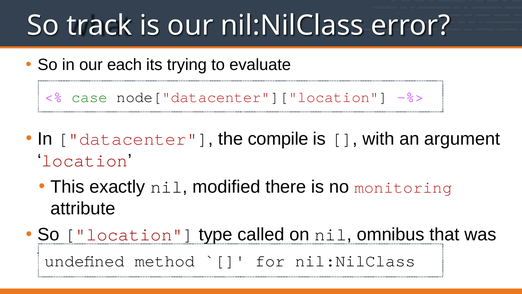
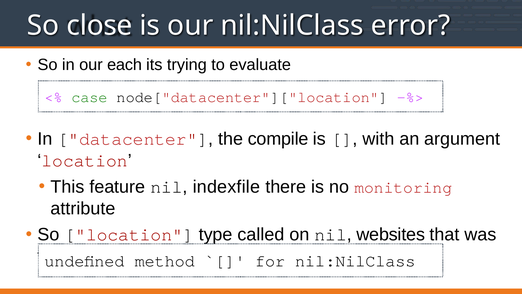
track: track -> close (99, 25)
exactly: exactly -> feature (117, 187)
modified: modified -> indexfile (226, 187)
omnibus: omnibus -> websites (391, 234)
